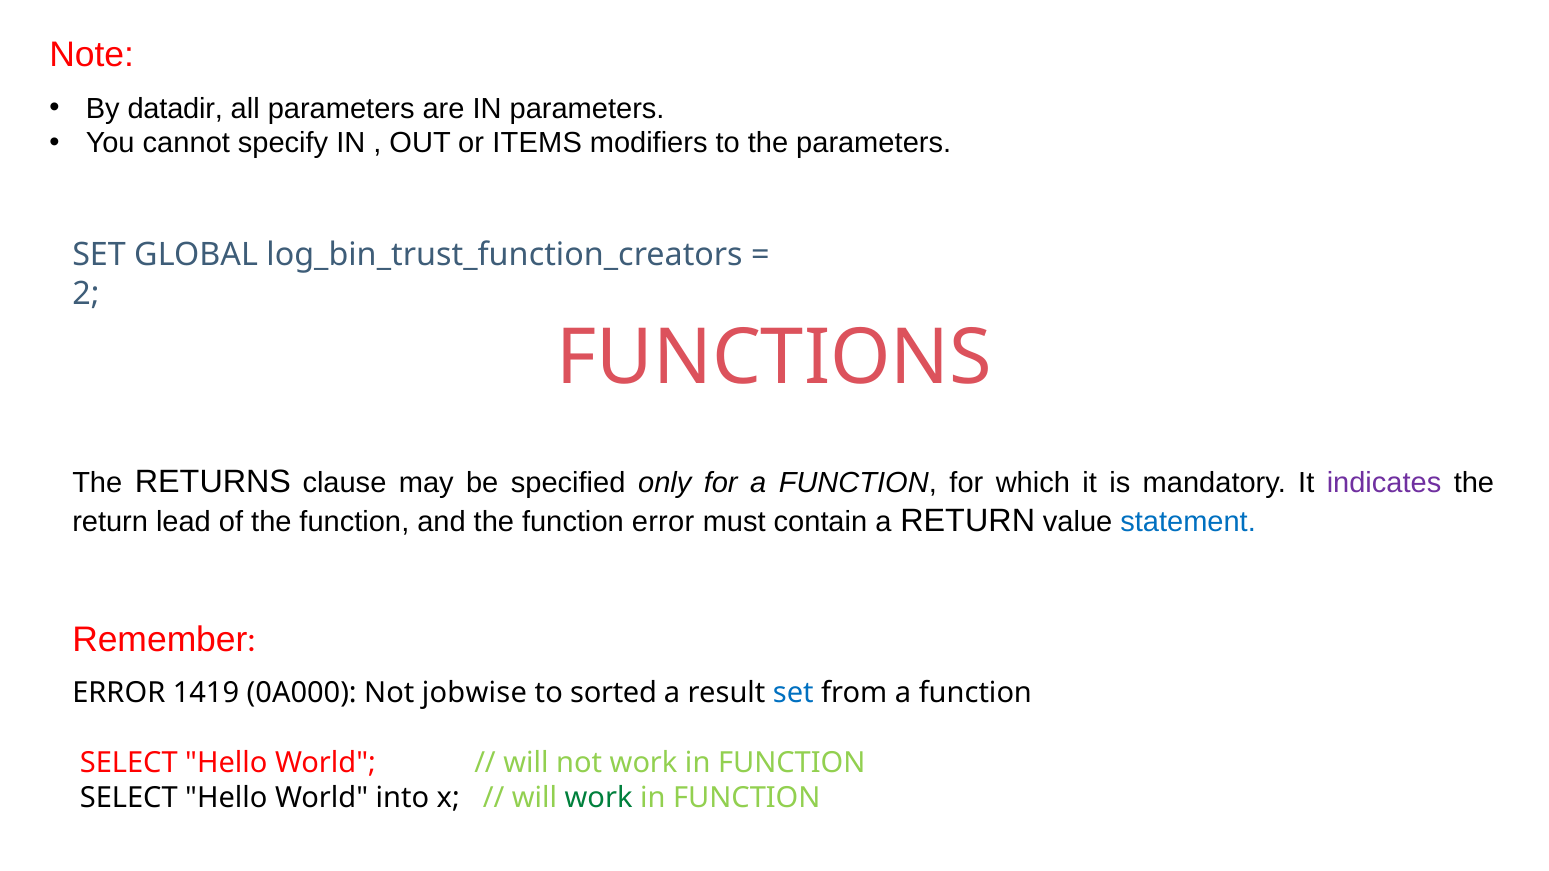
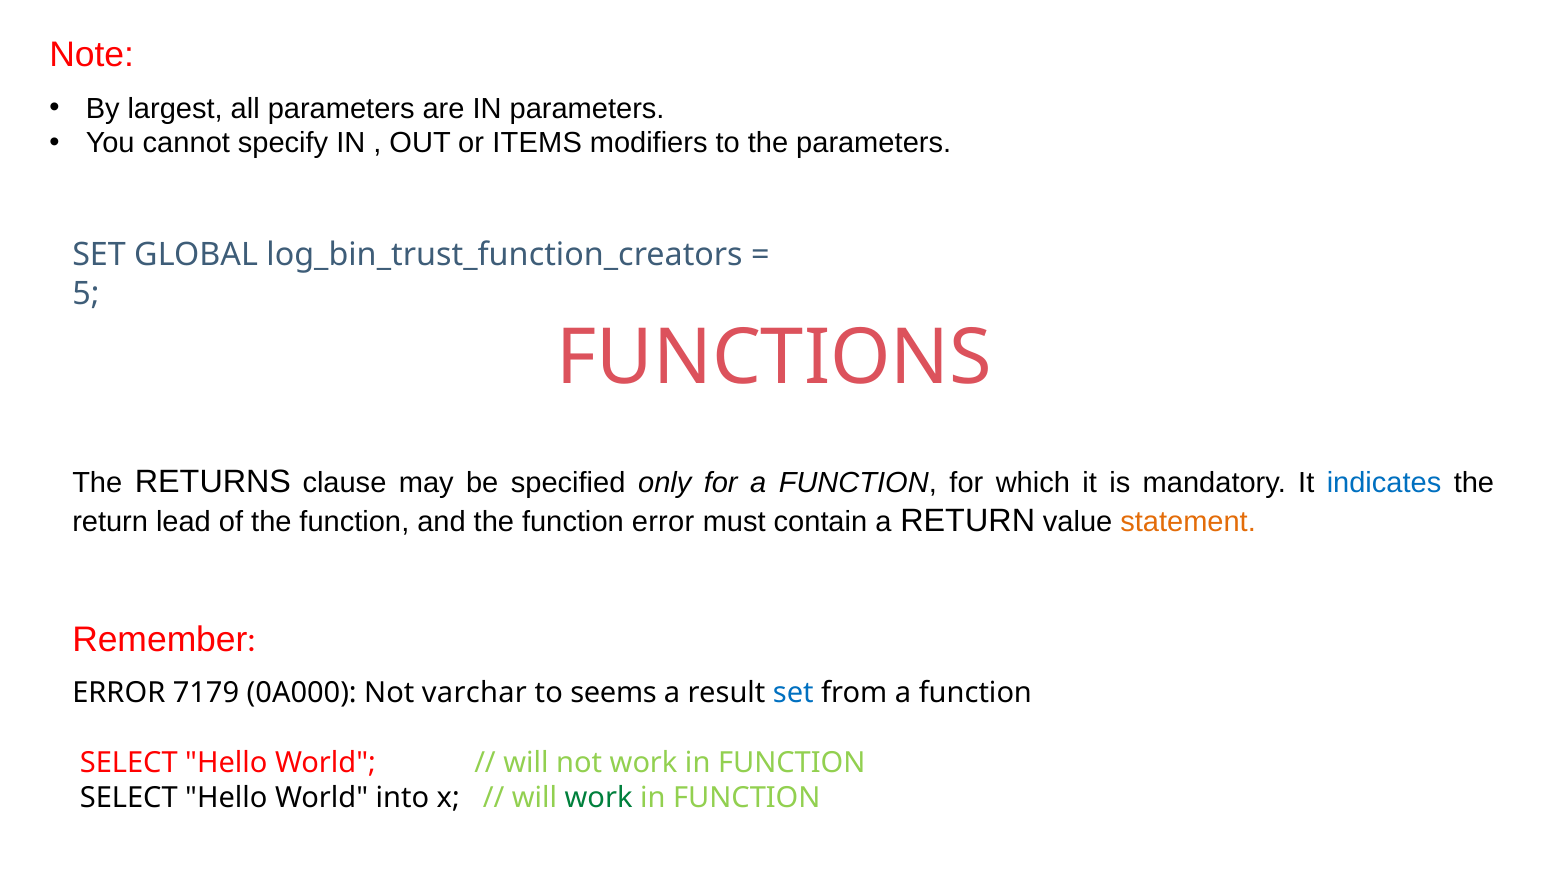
datadir: datadir -> largest (175, 109)
2: 2 -> 5 (86, 294)
indicates colour: purple -> blue (1384, 483)
statement colour: blue -> orange (1188, 522)
1419: 1419 -> 7179 (206, 693)
jobwise: jobwise -> varchar (474, 693)
sorted: sorted -> seems (614, 693)
